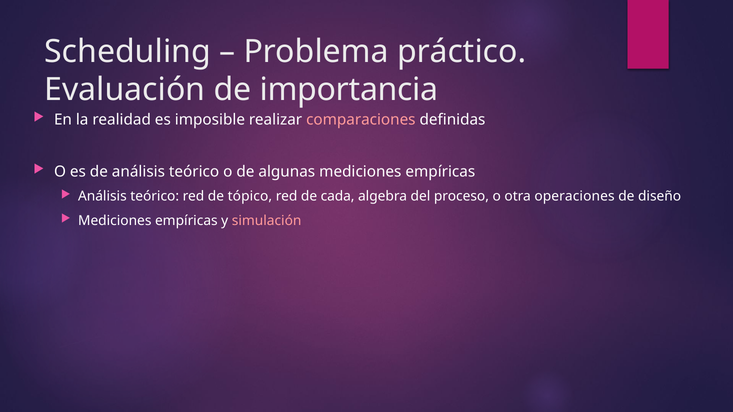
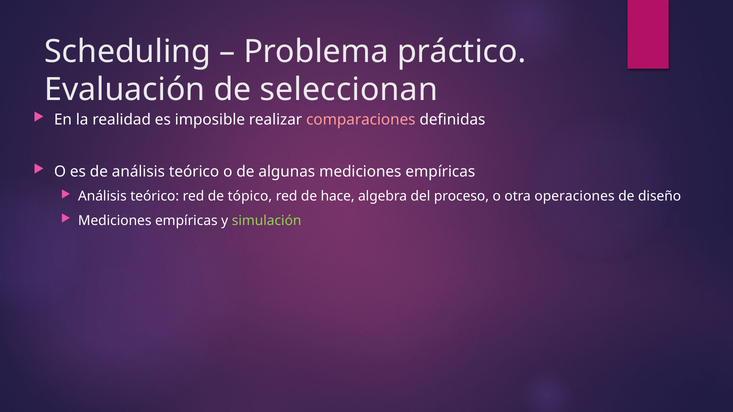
importancia: importancia -> seleccionan (349, 90)
cada: cada -> hace (338, 197)
simulación colour: pink -> light green (267, 221)
